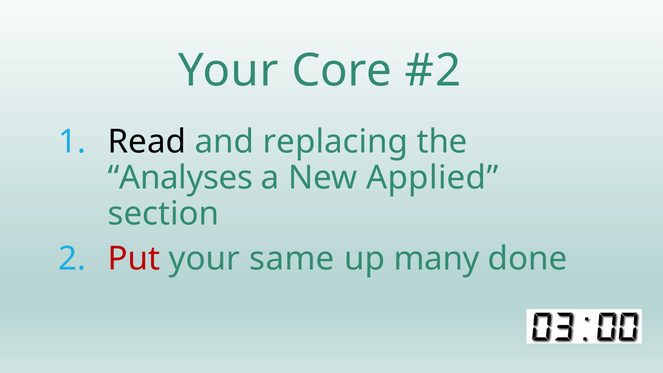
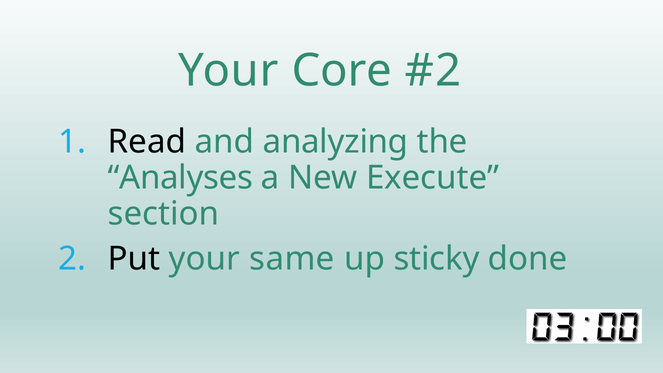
replacing: replacing -> analyzing (336, 142)
Applied: Applied -> Execute (433, 178)
Put colour: red -> black (134, 259)
many: many -> sticky (437, 259)
